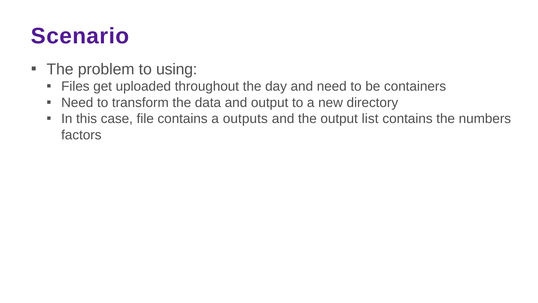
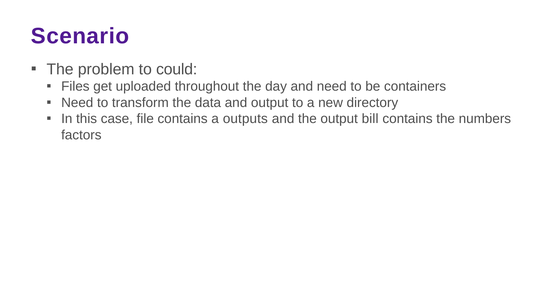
using: using -> could (177, 69)
list: list -> bill (370, 119)
